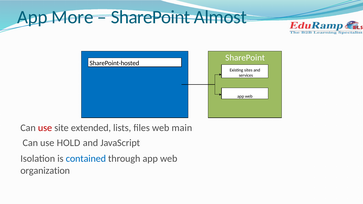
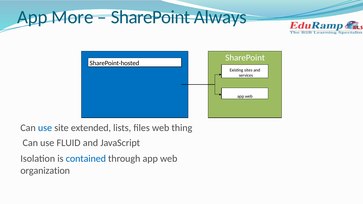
Almost: Almost -> Always (220, 17)
use colour: red -> blue (45, 128)
main: main -> thing (182, 128)
HOLD: HOLD -> FLUID (69, 143)
